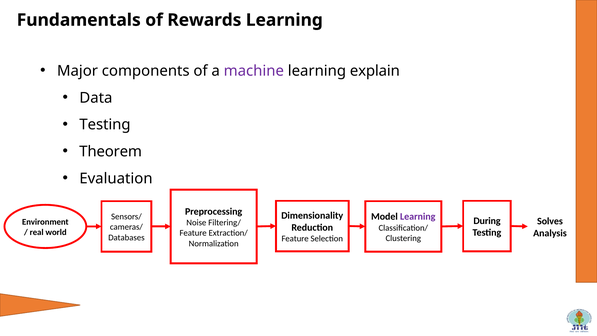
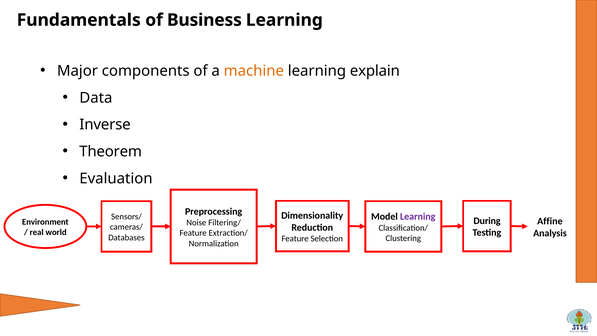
Rewards: Rewards -> Business (204, 20)
machine colour: purple -> orange (254, 71)
Testing: Testing -> Inverse (105, 125)
Solves: Solves -> Affine (550, 221)
